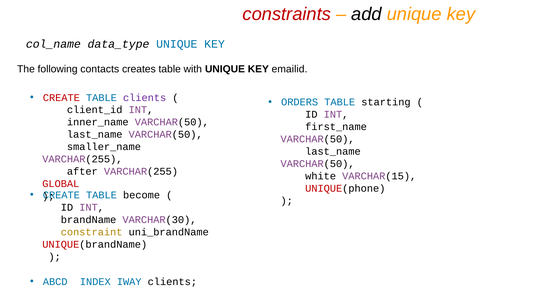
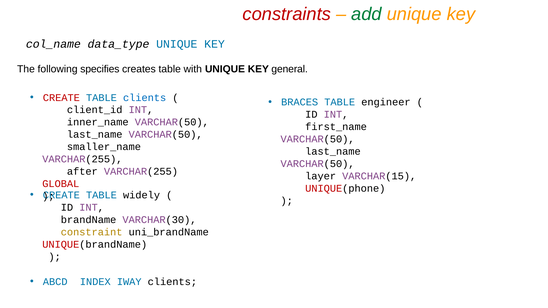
add colour: black -> green (366, 14)
contacts: contacts -> specifies (100, 69)
emailid: emailid -> general (290, 69)
clients colour: purple -> blue (145, 98)
ORDERS: ORDERS -> BRACES (300, 102)
starting: starting -> engineer (386, 102)
white: white -> layer (321, 176)
become: become -> widely (142, 195)
